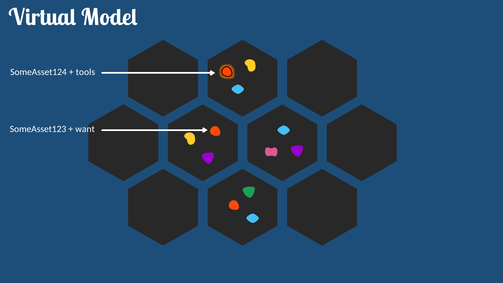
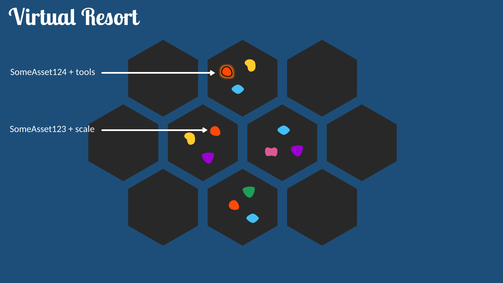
Model: Model -> Resort (110, 18)
want: want -> scale (85, 129)
